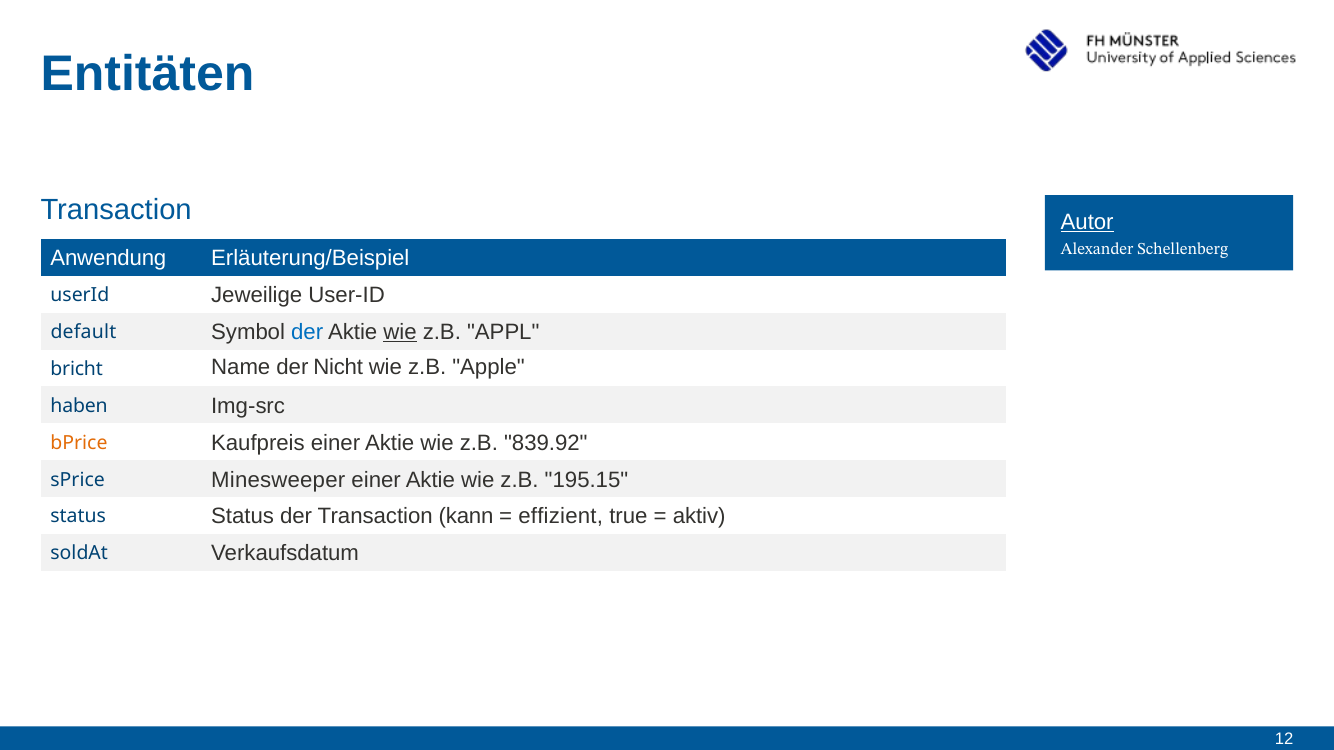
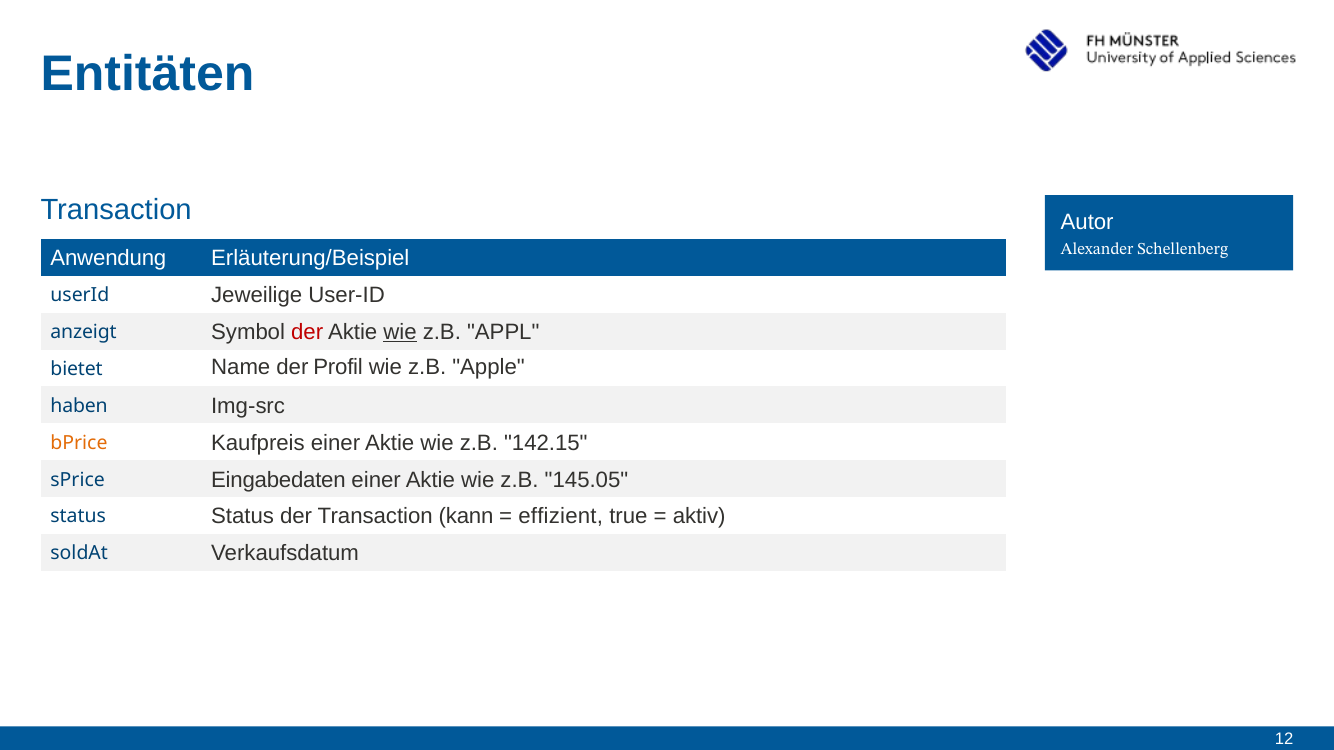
Autor underline: present -> none (1087, 222)
default: default -> anzeigt (84, 332)
der colour: blue -> red (307, 332)
bricht: bricht -> bietet (77, 369)
Nicht: Nicht -> Profil (338, 367)
839.92: 839.92 -> 142.15 (546, 443)
Minesweeper: Minesweeper -> Eingabedaten (278, 480)
195.15: 195.15 -> 145.05 (587, 480)
